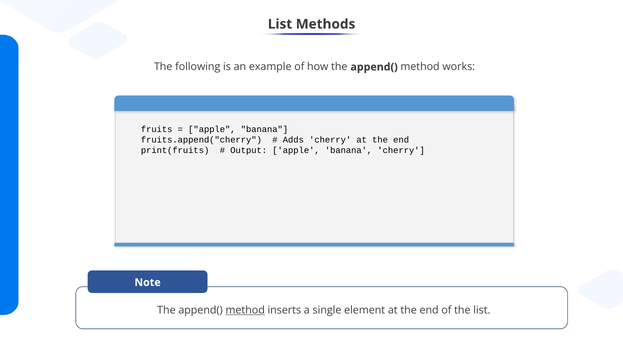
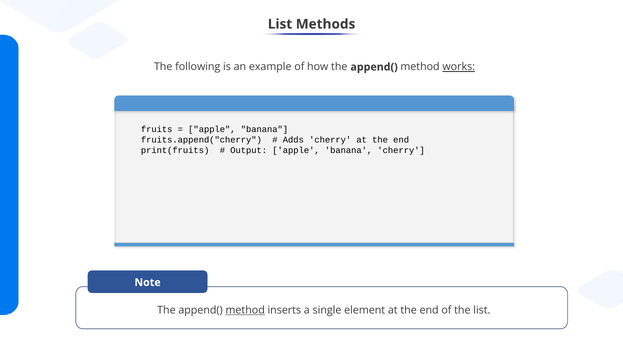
works underline: none -> present (459, 67)
